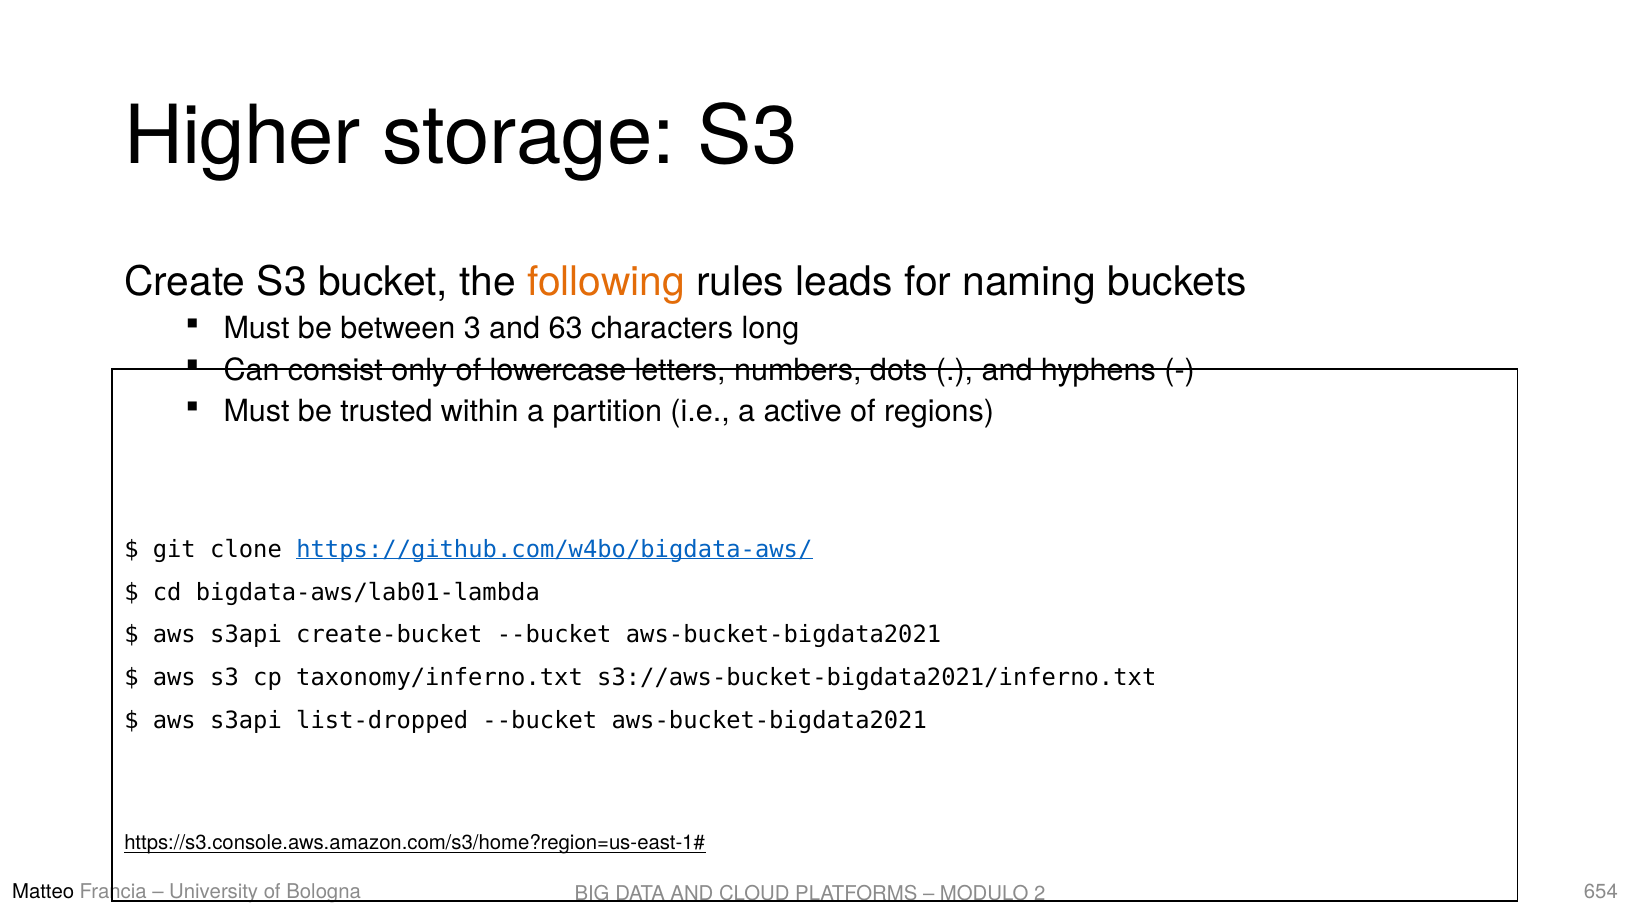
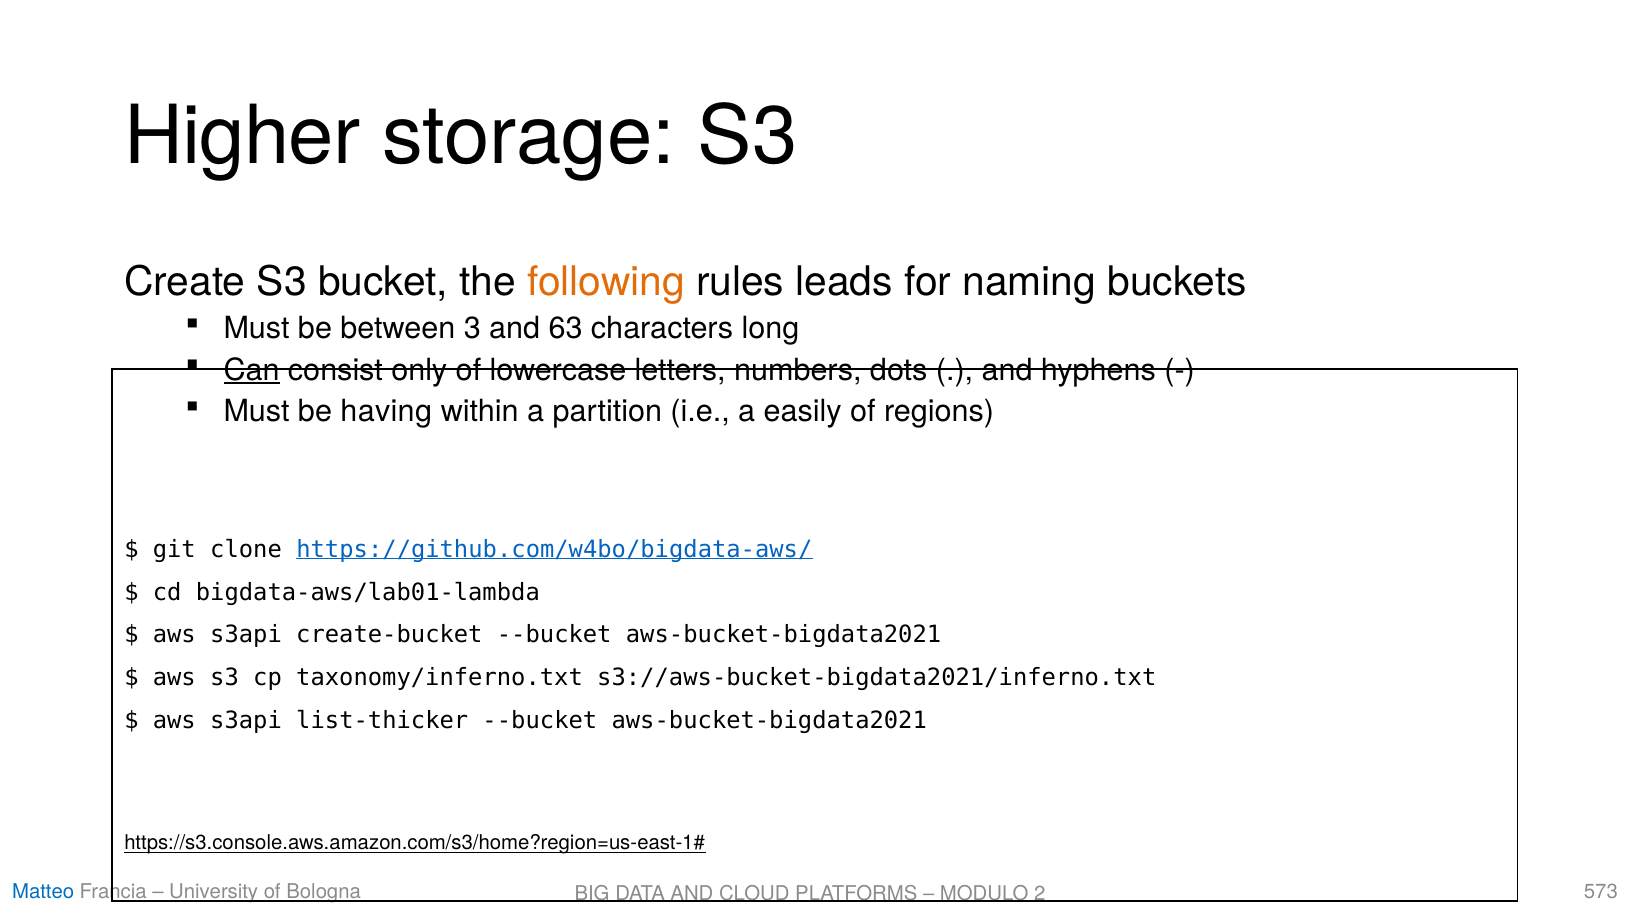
Can underline: none -> present (252, 370)
trusted: trusted -> having (386, 412)
active: active -> easily (803, 412)
list-dropped: list-dropped -> list-thicker (382, 720)
Matteo colour: black -> blue (43, 892)
654: 654 -> 573 (1601, 892)
